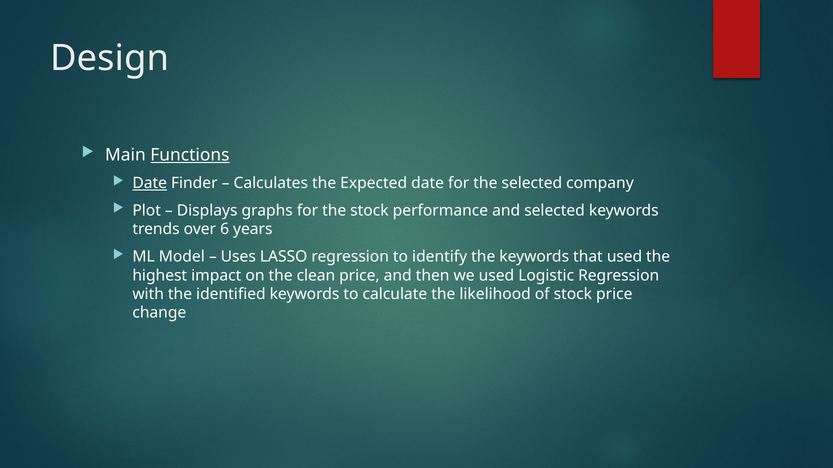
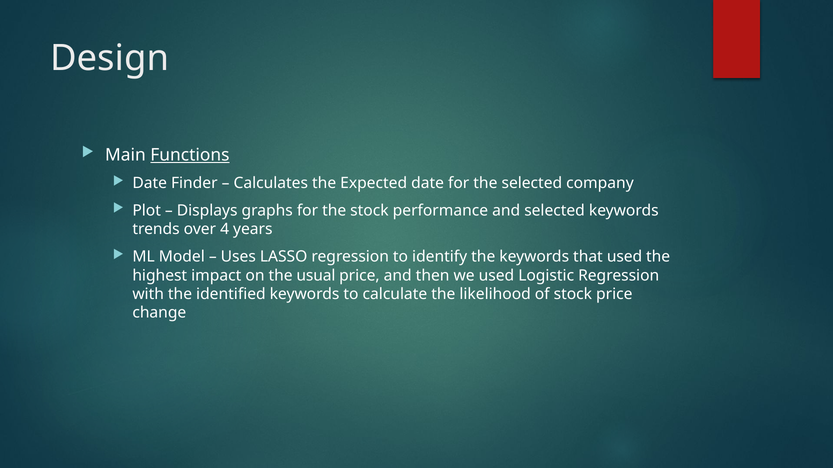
Date underline: present -> none (150, 183)
6: 6 -> 4 (225, 230)
clean: clean -> usual (316, 276)
